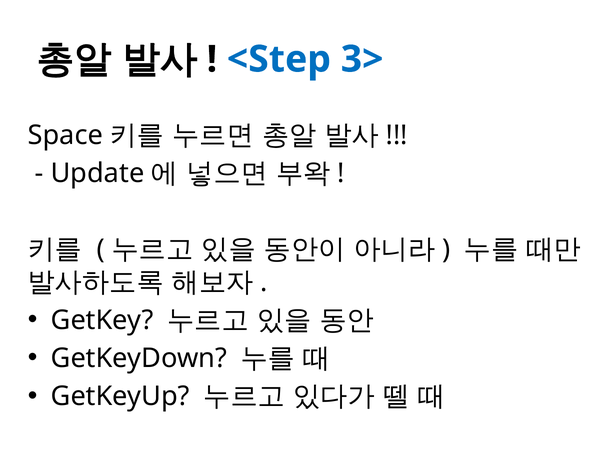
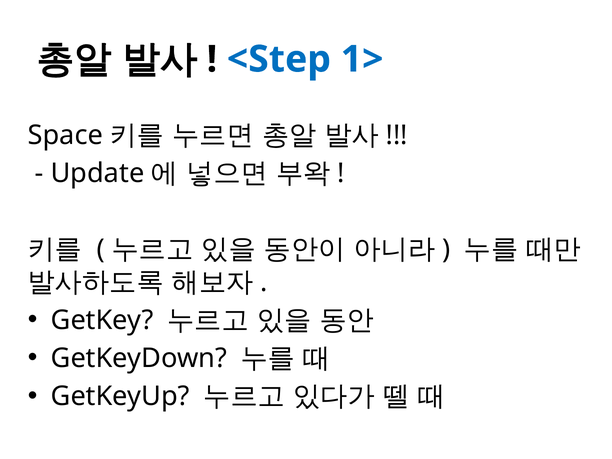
3>: 3> -> 1> (362, 59)
